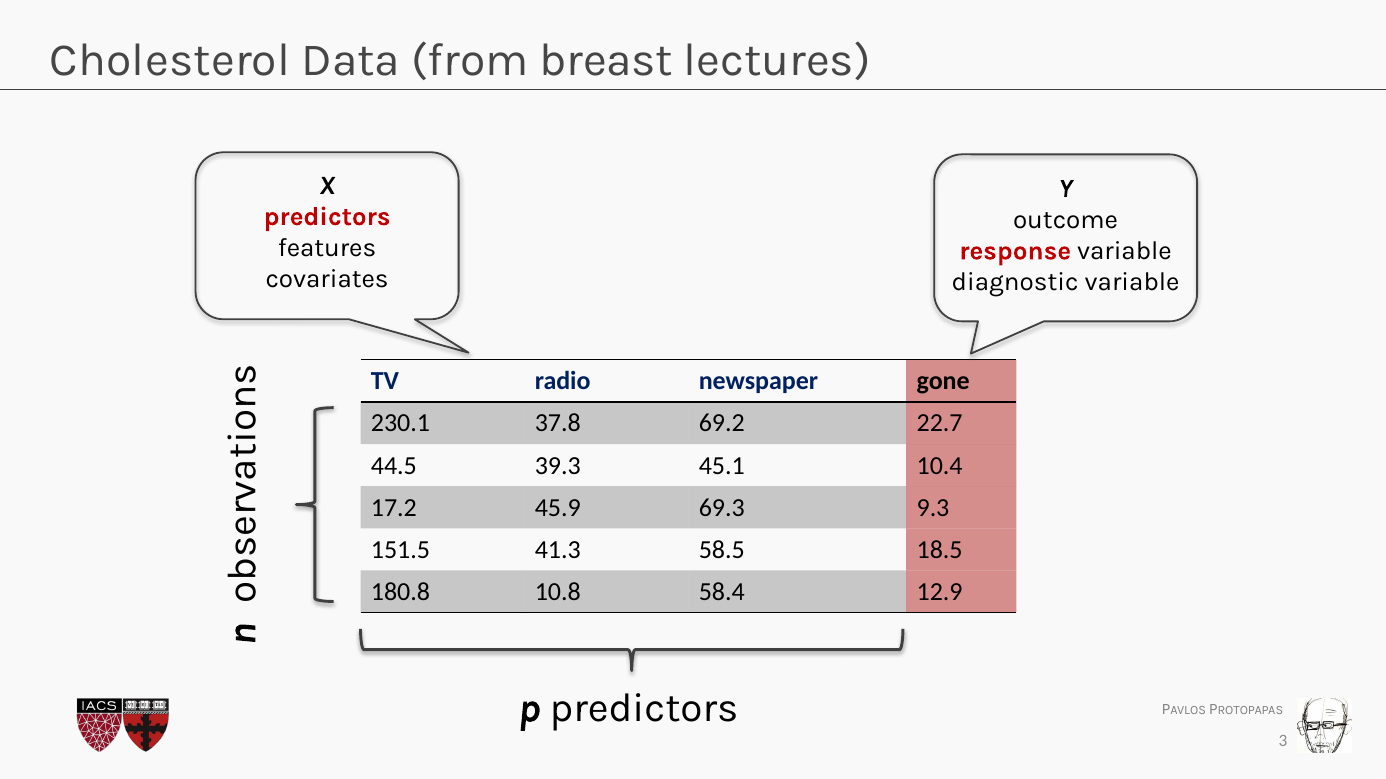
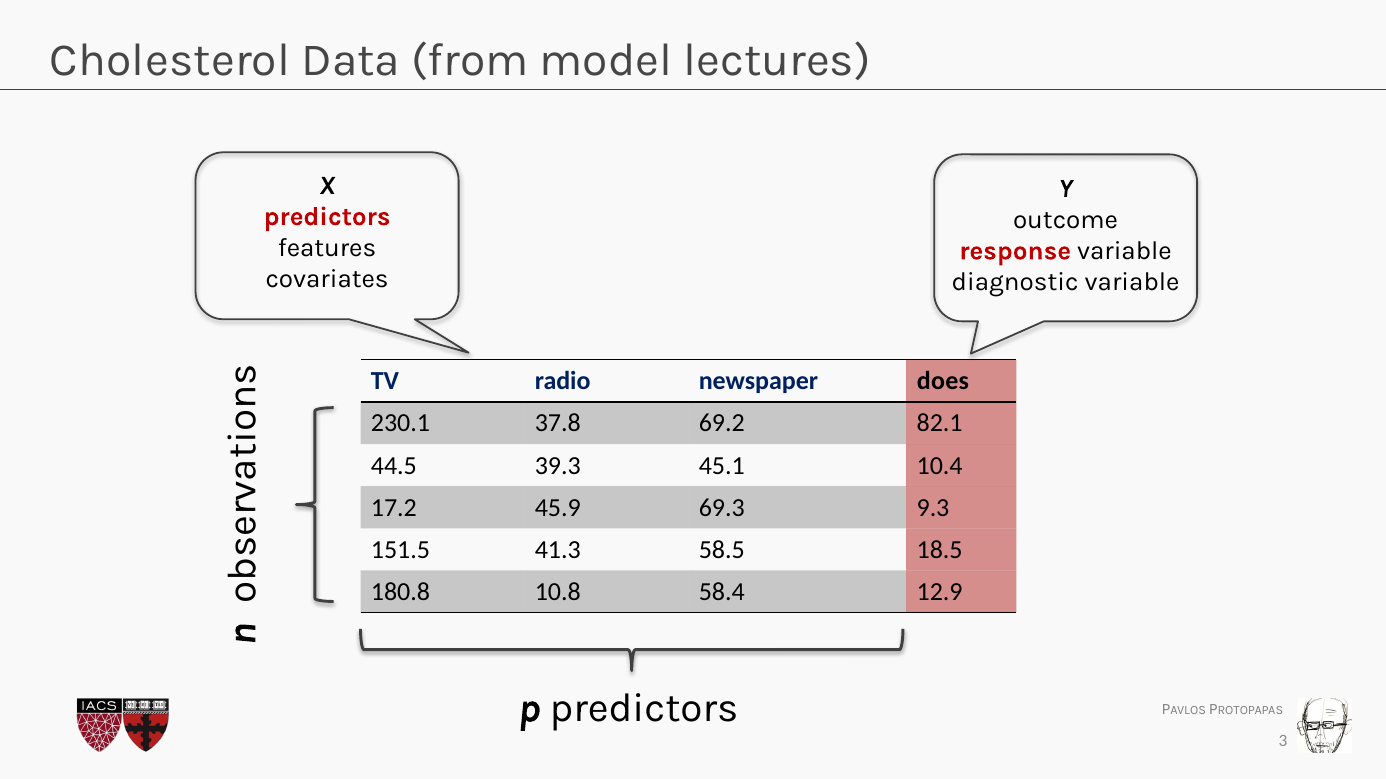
breast: breast -> model (606, 61)
gone: gone -> does (943, 382)
22.7: 22.7 -> 82.1 (940, 424)
